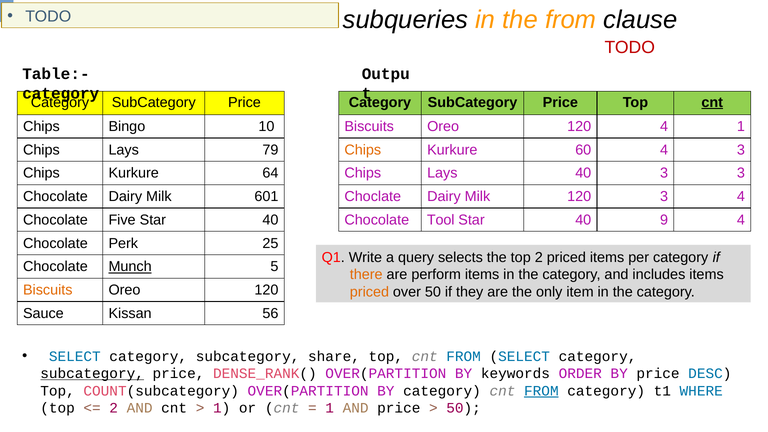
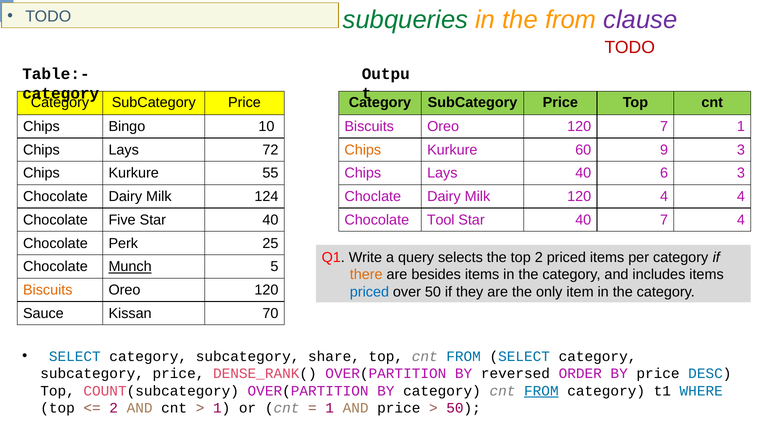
subqueries colour: black -> green (406, 20)
clause colour: black -> purple (640, 20)
cnt underline: present -> none (712, 102)
120 4: 4 -> 7 (664, 127)
79: 79 -> 72 (270, 150)
60 4: 4 -> 9 (664, 150)
64: 64 -> 55 (270, 173)
40 3: 3 -> 6 (664, 173)
601: 601 -> 124 (266, 197)
120 3: 3 -> 4 (664, 197)
40 9: 9 -> 7 (664, 220)
perform: perform -> besides (436, 275)
priced colour: orange -> blue (369, 292)
56: 56 -> 70 (270, 313)
subcategory underline: present -> none (92, 374)
keywords: keywords -> reversed (515, 374)
